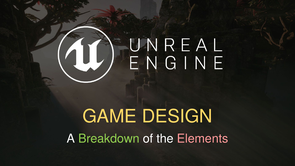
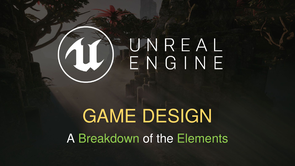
Elements colour: pink -> light green (203, 139)
